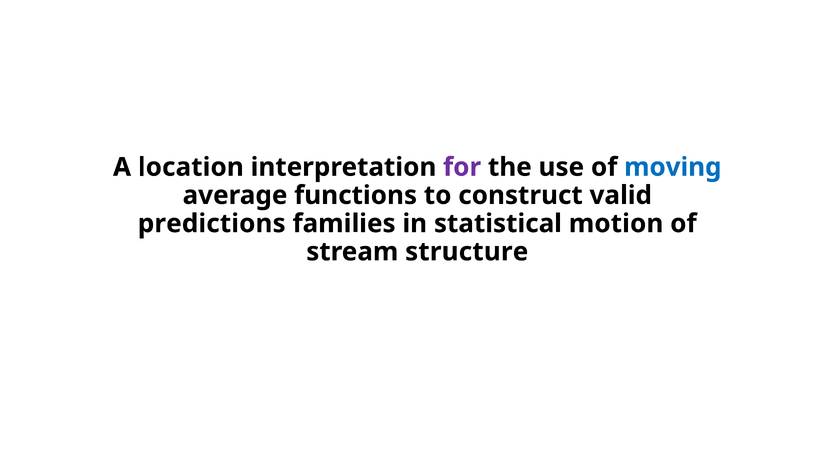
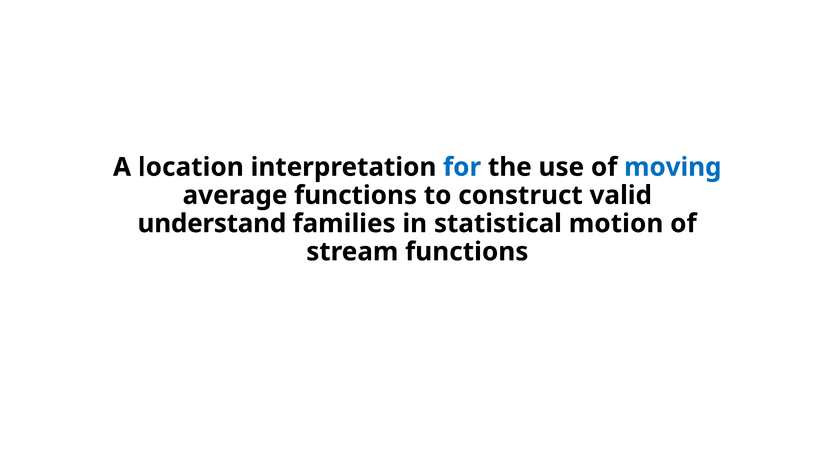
for colour: purple -> blue (462, 167)
predictions: predictions -> understand (212, 223)
stream structure: structure -> functions (467, 252)
